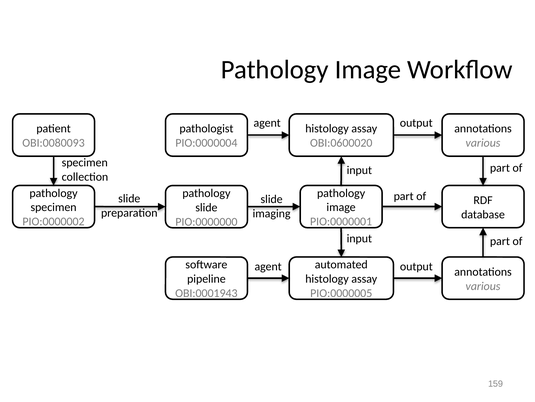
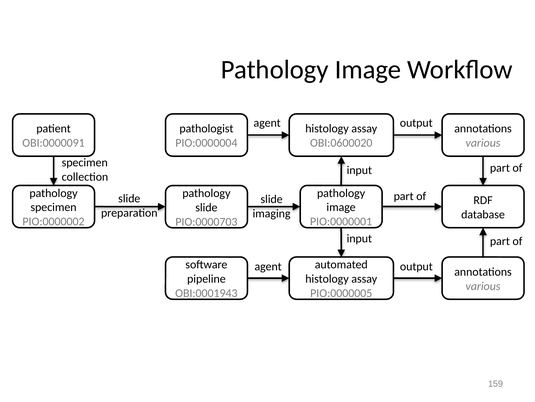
OBI:0080093: OBI:0080093 -> OBI:0000091 (53, 143)
PIO:0000000: PIO:0000000 -> PIO:0000703 (206, 221)
